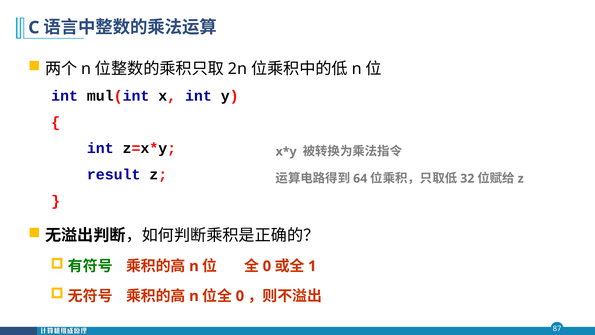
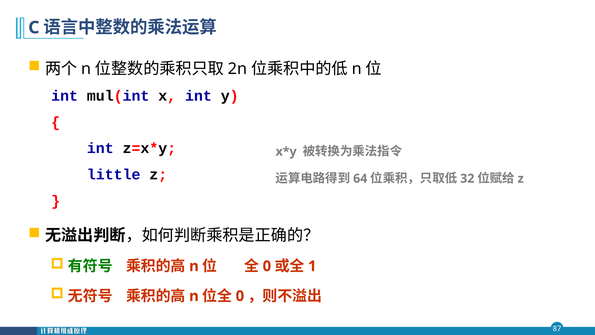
result: result -> little (114, 175)
